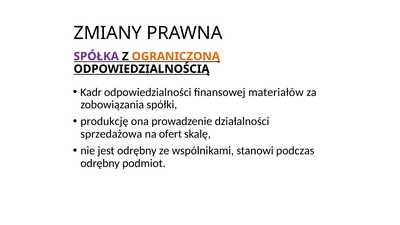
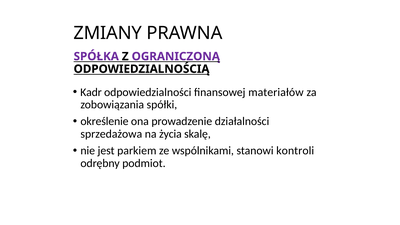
OGRANICZONĄ colour: orange -> purple (176, 56)
produkcję: produkcję -> określenie (104, 121)
ofert: ofert -> życia (170, 134)
jest odrębny: odrębny -> parkiem (137, 151)
podczas: podczas -> kontroli (295, 151)
